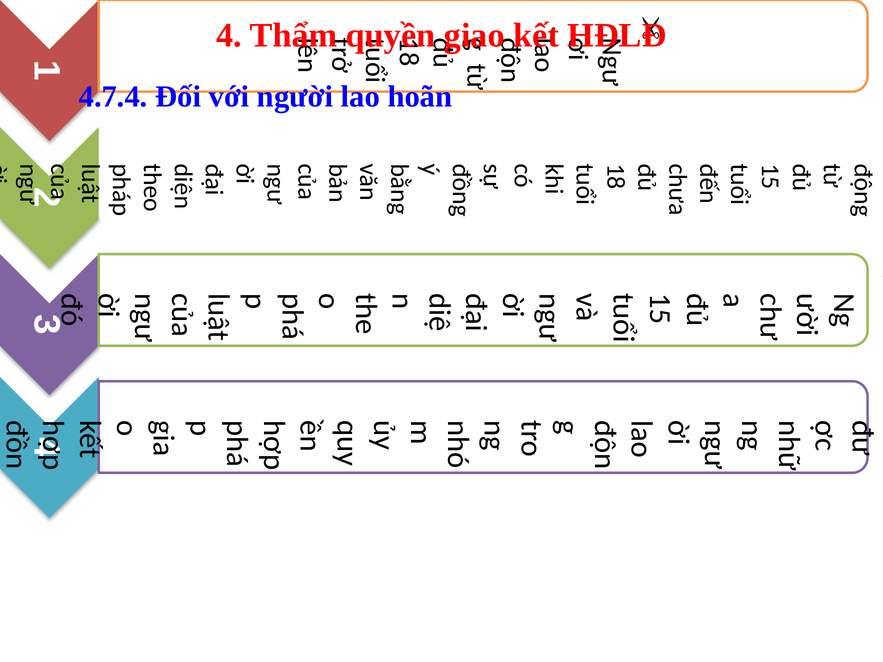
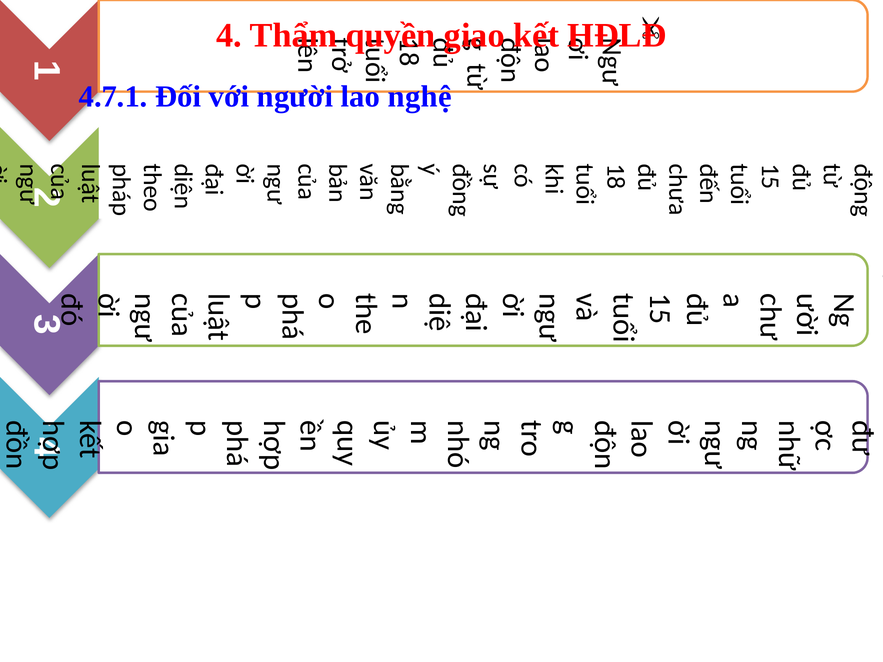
4.7.4: 4.7.4 -> 4.7.1 (113, 97)
hoãn: hoãn -> nghệ (420, 97)
